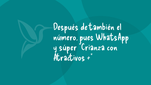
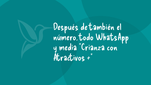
pues: pues -> todo (87, 37)
súper: súper -> media (68, 47)
